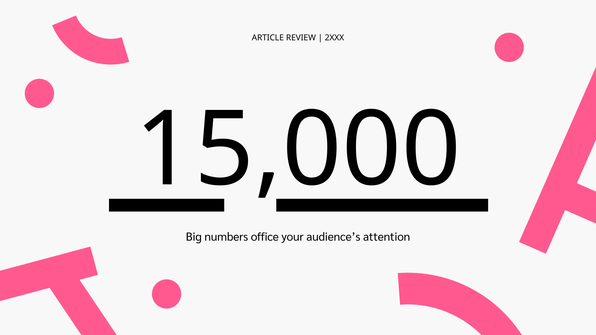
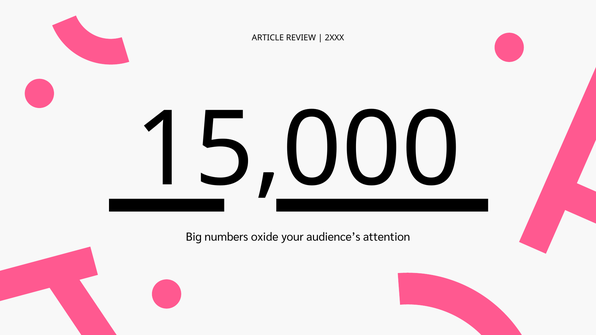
office: office -> oxide (265, 237)
